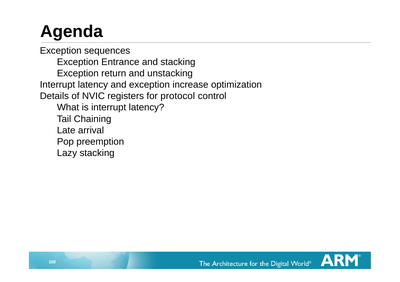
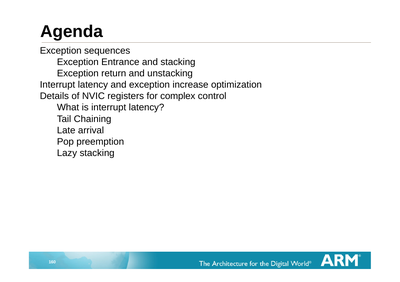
protocol: protocol -> complex (178, 96)
